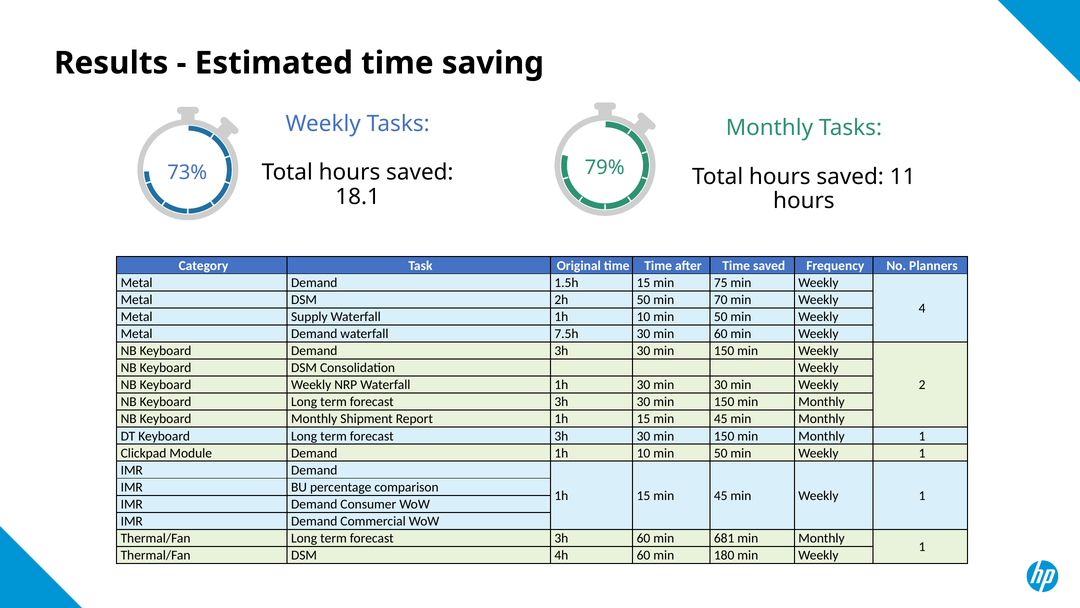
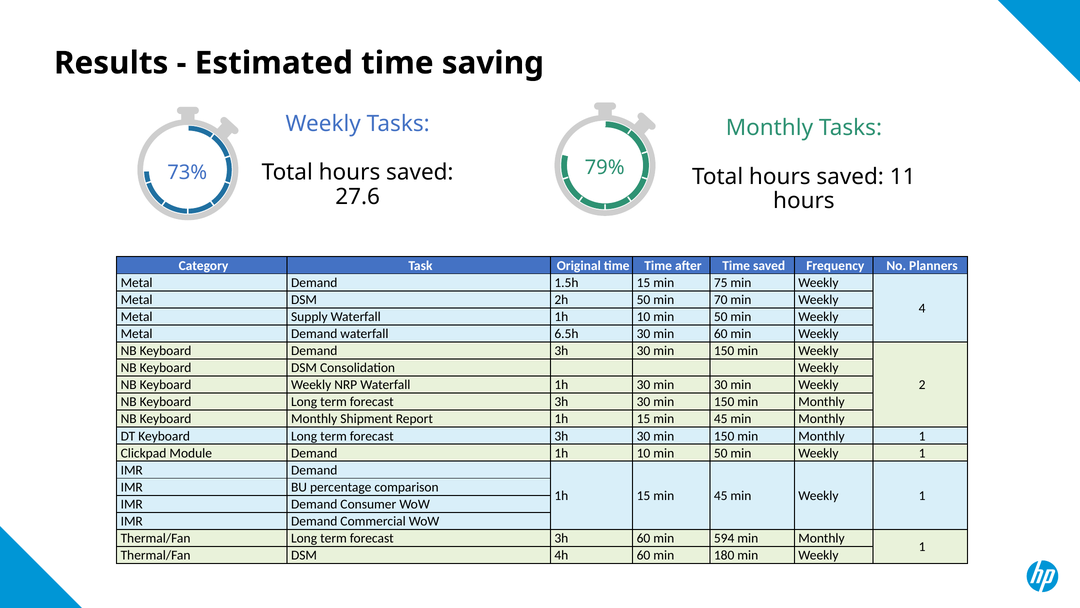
18.1: 18.1 -> 27.6 (358, 197)
7.5h: 7.5h -> 6.5h (566, 334)
681: 681 -> 594 (724, 538)
